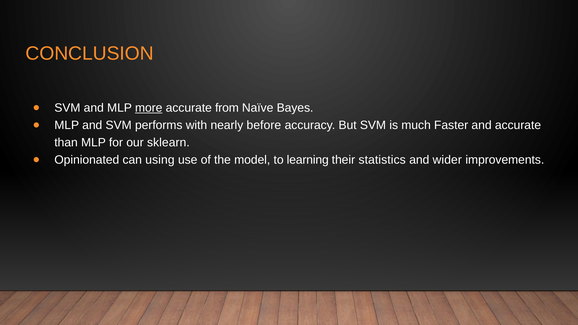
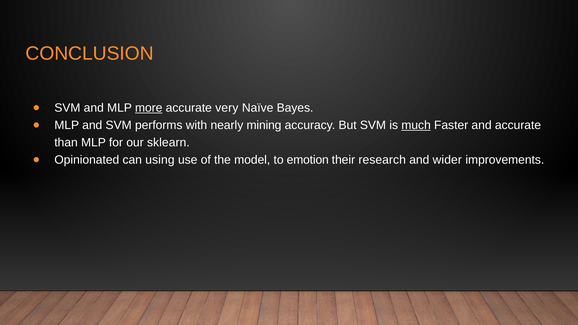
from: from -> very (227, 108)
before: before -> mining (264, 125)
much underline: none -> present (416, 125)
learning: learning -> emotion (308, 160)
statistics: statistics -> research (382, 160)
